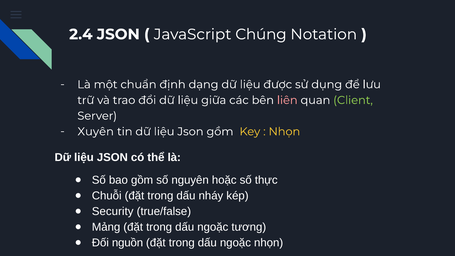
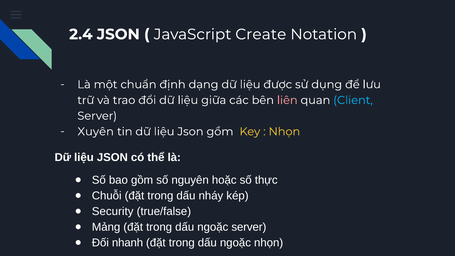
Chúng: Chúng -> Create (261, 34)
Client colour: light green -> light blue (353, 100)
ngoặc tương: tương -> server (249, 227)
nguồn: nguồn -> nhanh (128, 243)
